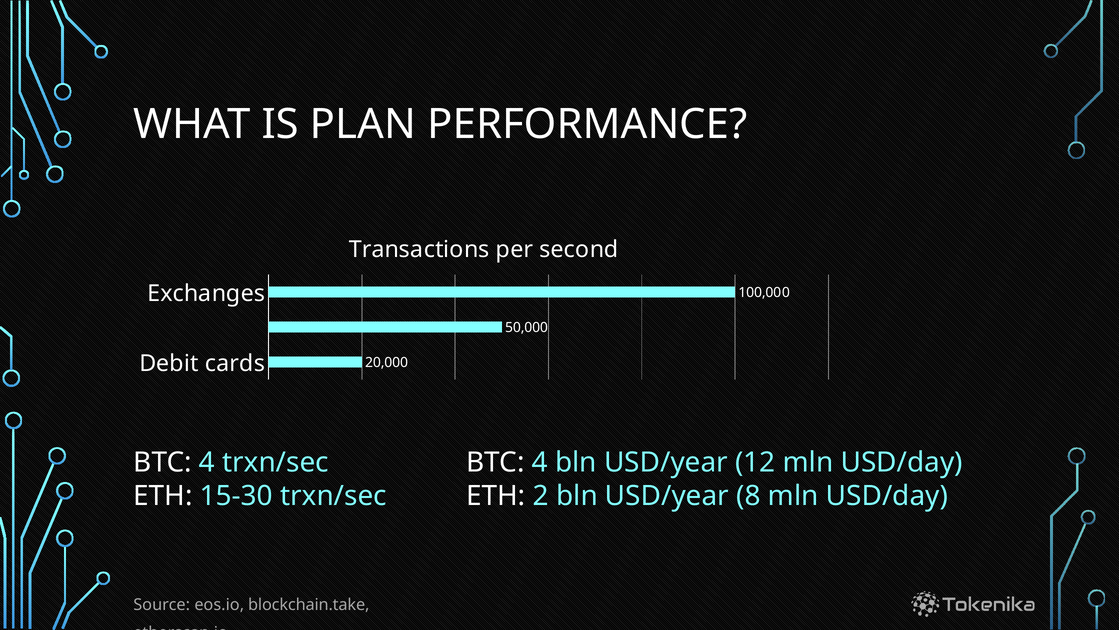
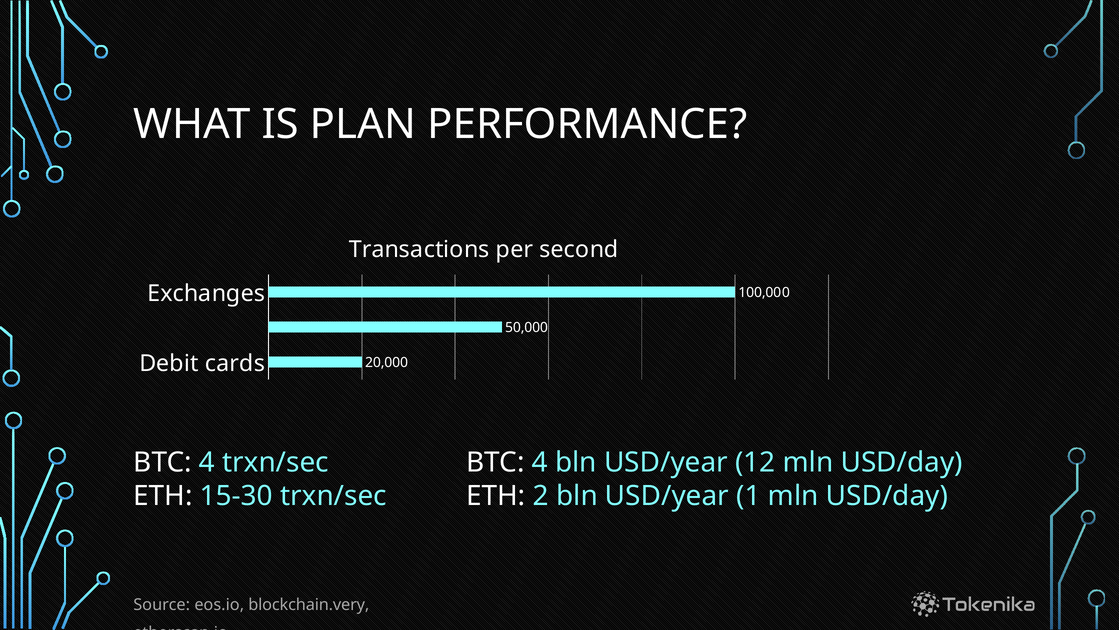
8: 8 -> 1 (748, 496)
blockchain.take: blockchain.take -> blockchain.very (309, 604)
